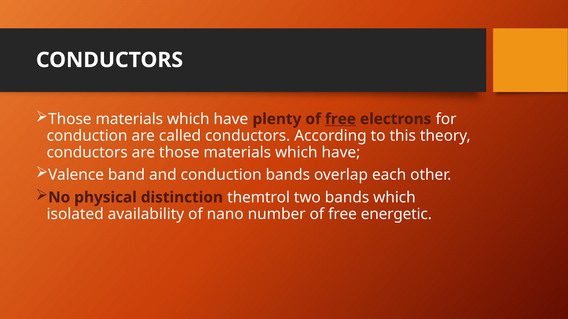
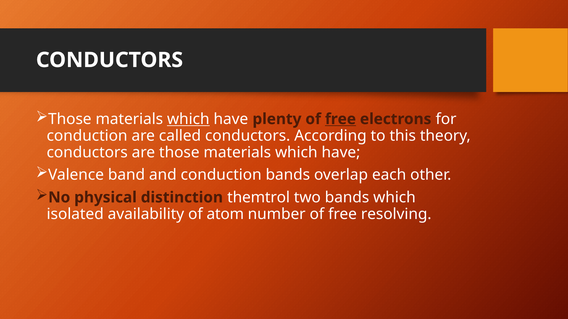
which underline: none -> present (188, 119)
nano: nano -> atom (225, 214)
energetic: energetic -> resolving (396, 214)
